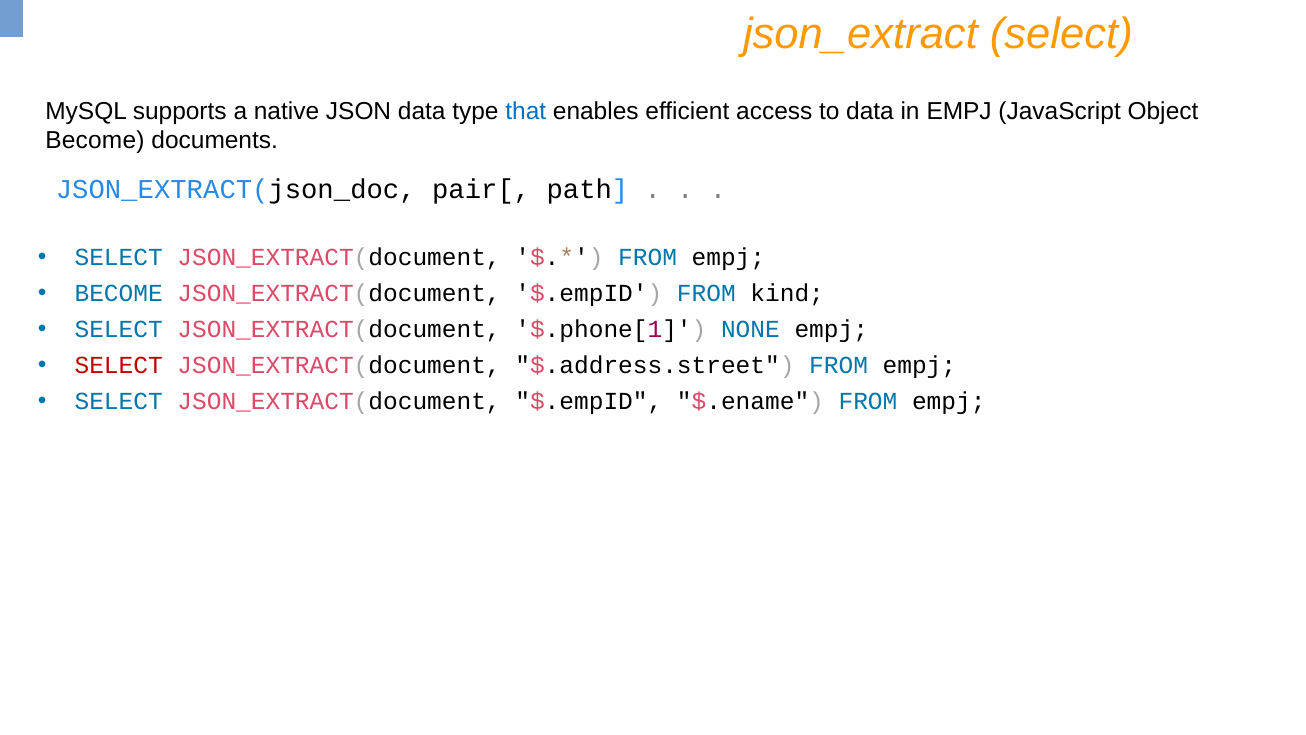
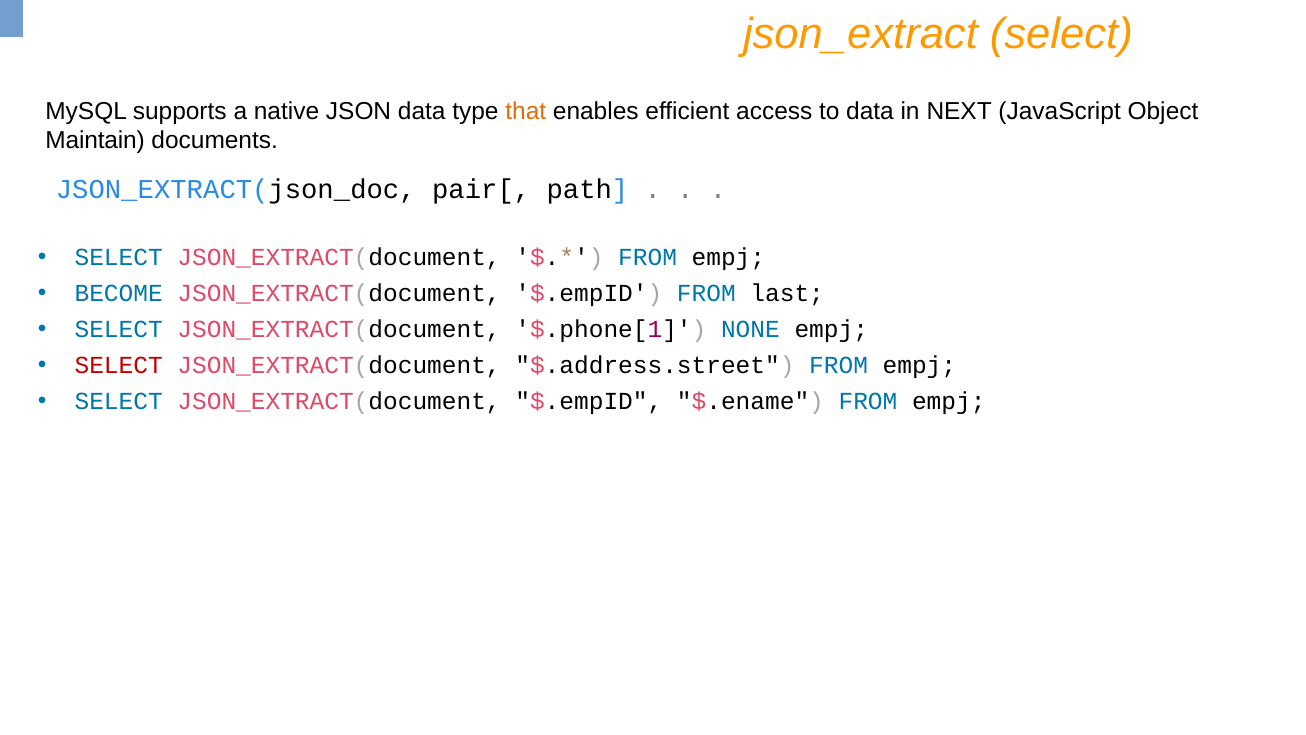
that colour: blue -> orange (526, 111)
in EMPJ: EMPJ -> NEXT (959, 111)
Become: Become -> Maintain (95, 140)
kind: kind -> last (787, 293)
